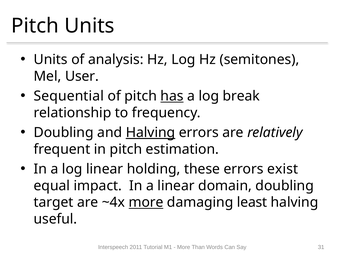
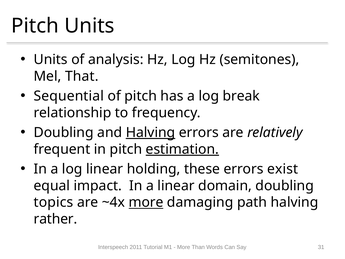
User: User -> That (82, 76)
has underline: present -> none (172, 96)
estimation underline: none -> present (182, 149)
target: target -> topics (53, 202)
least: least -> path (252, 202)
useful: useful -> rather (55, 219)
